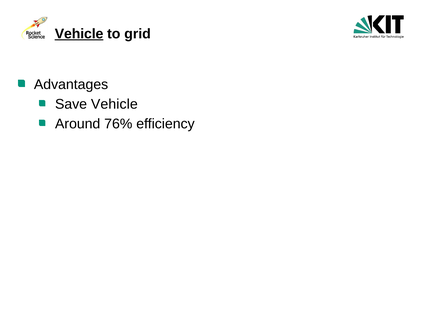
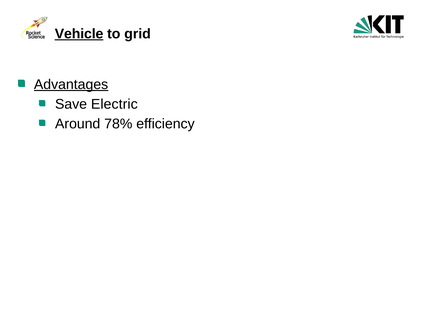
Advantages underline: none -> present (71, 85)
Save Vehicle: Vehicle -> Electric (114, 104)
76%: 76% -> 78% (118, 124)
